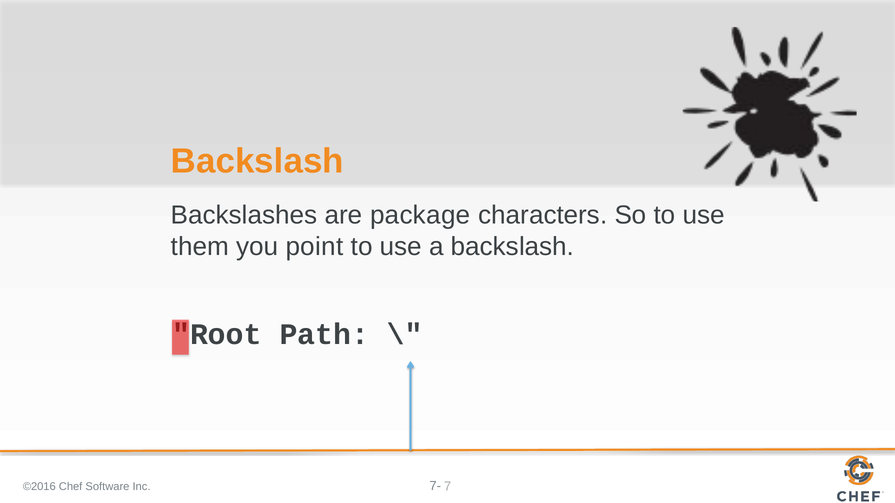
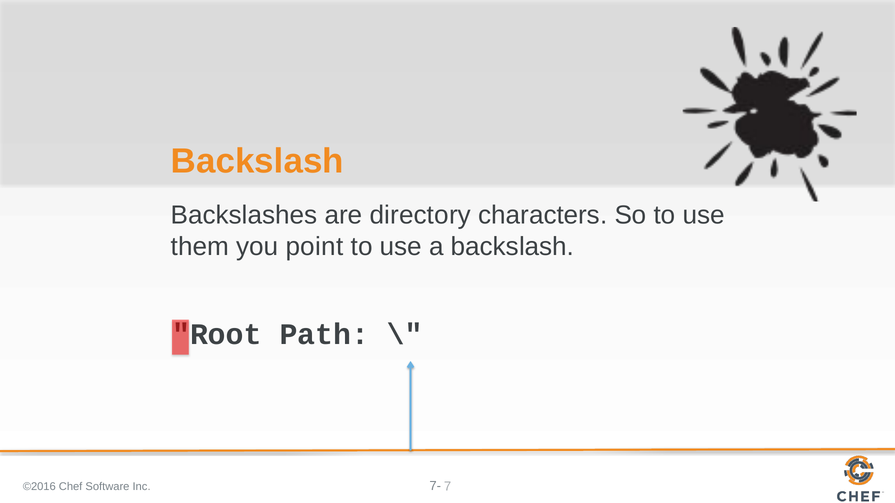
package: package -> directory (420, 216)
